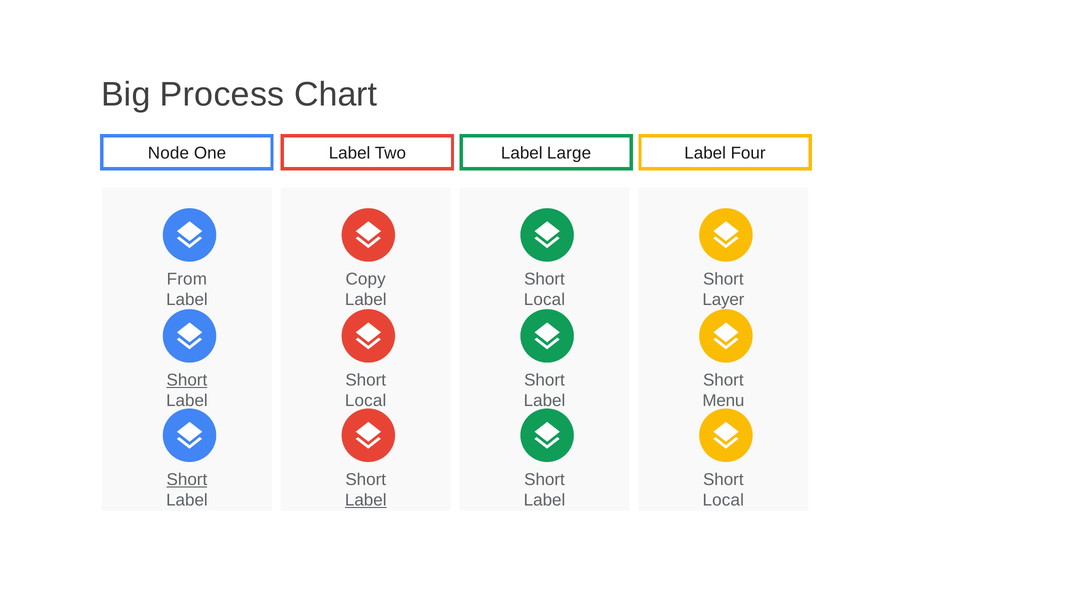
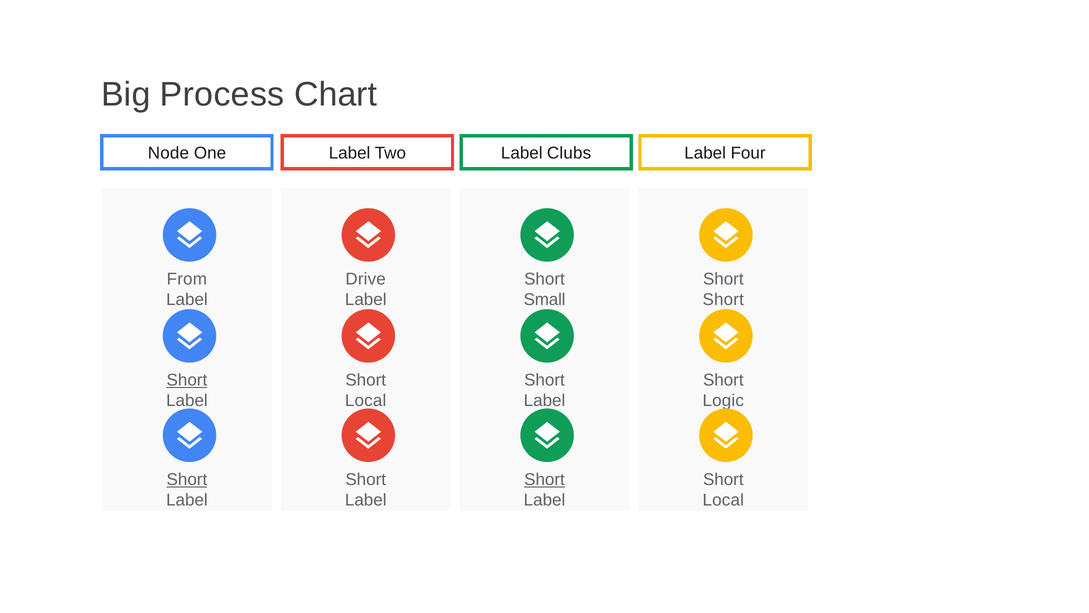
Large: Large -> Clubs (569, 153)
Copy: Copy -> Drive (366, 279)
Local: Local -> Small (545, 299)
Layer: Layer -> Short (723, 299)
Menu: Menu -> Logic (723, 400)
Short underline: none -> present (545, 479)
Label underline: present -> none (366, 500)
